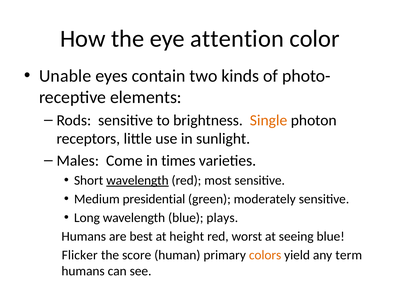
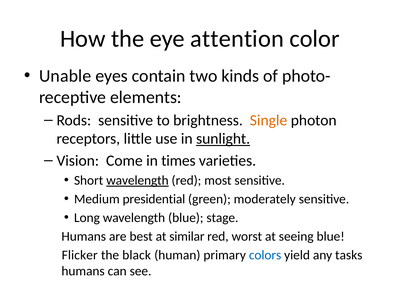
sunlight underline: none -> present (223, 139)
Males: Males -> Vision (78, 161)
plays: plays -> stage (222, 218)
height: height -> similar (187, 236)
score: score -> black (137, 255)
colors colour: orange -> blue (265, 255)
term: term -> tasks (349, 255)
